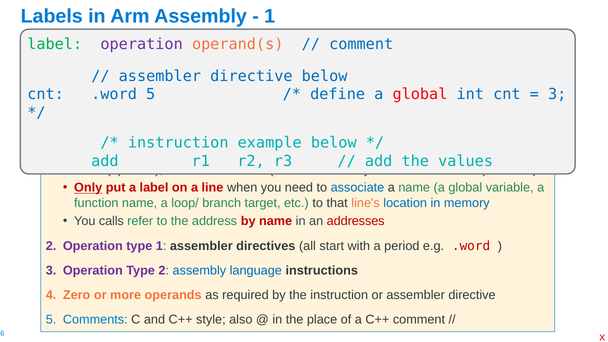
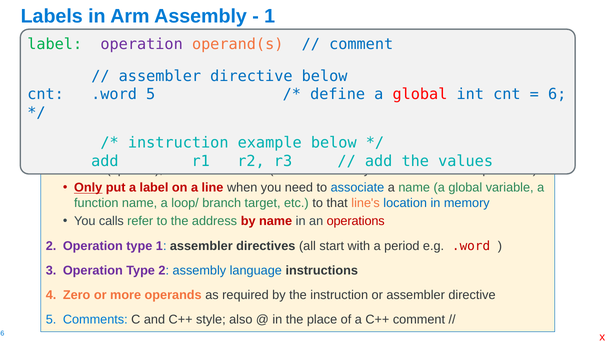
3: 3 -> 6 (557, 94)
addresses: addresses -> operations (356, 221)
